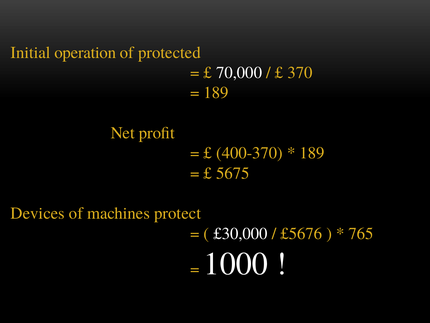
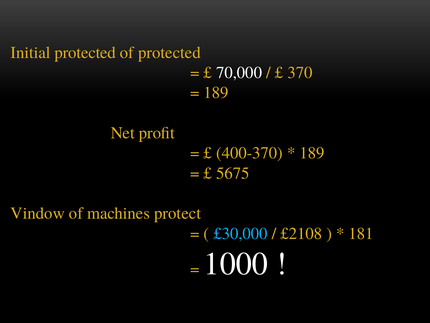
Initial operation: operation -> protected (85, 52)
Devices: Devices -> Vindow (38, 213)
£30,000 colour: white -> light blue (240, 233)
£5676: £5676 -> £2108 (301, 233)
765: 765 -> 181 (361, 233)
